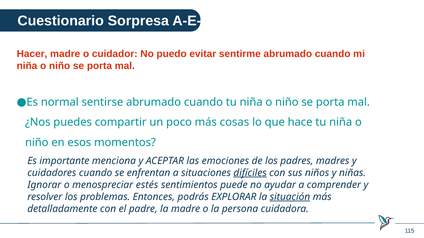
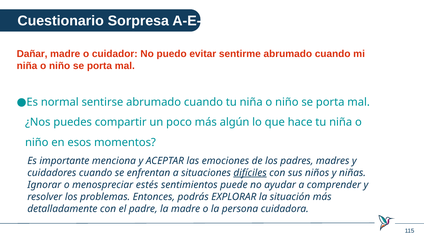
Hacer: Hacer -> Dañar (32, 54)
cosas: cosas -> algún (235, 122)
situación underline: present -> none (290, 197)
